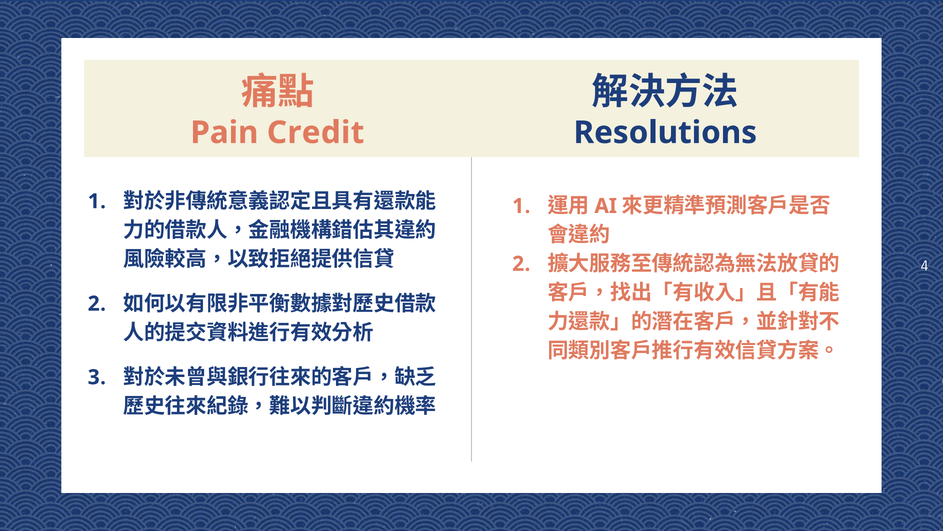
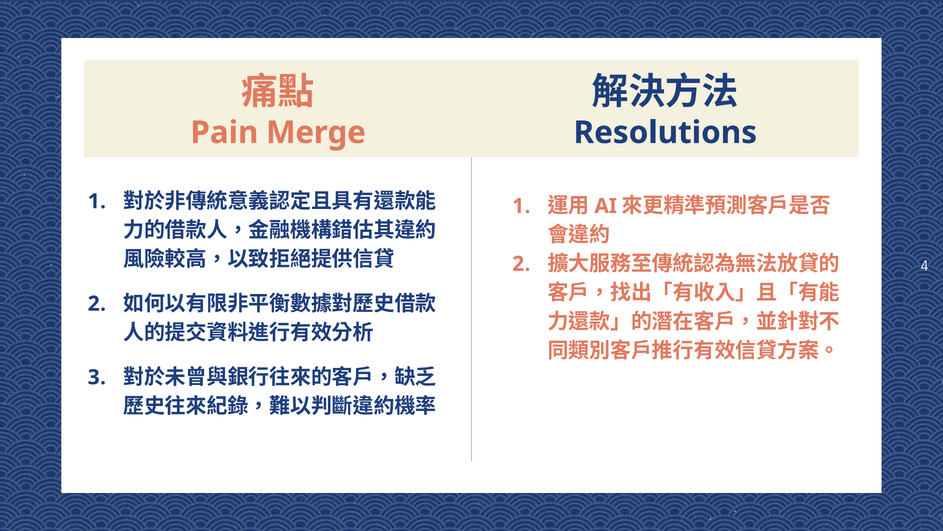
Credit: Credit -> Merge (316, 133)
